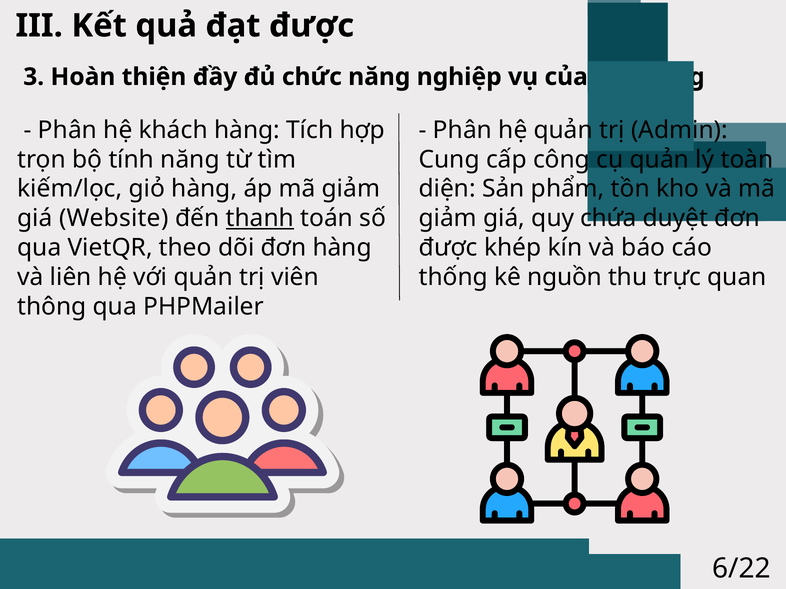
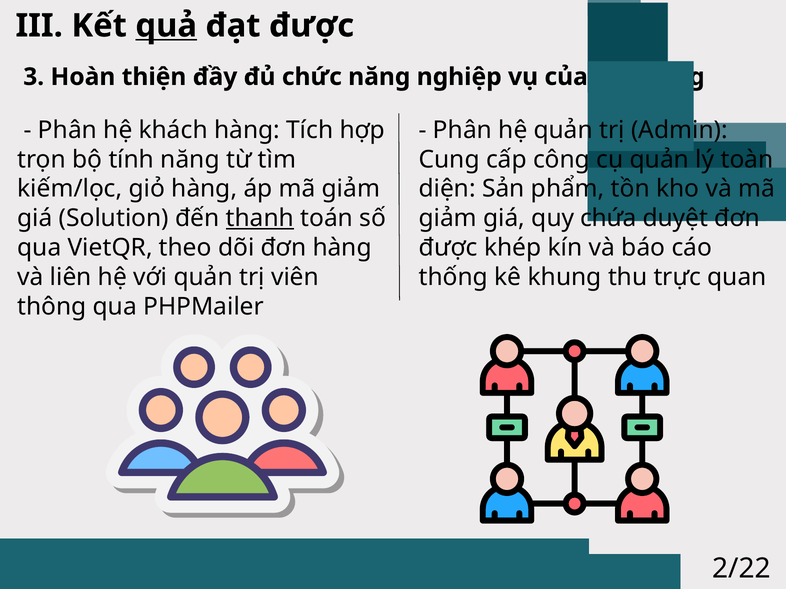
quả underline: none -> present (166, 26)
Website: Website -> Solution (114, 218)
nguồn: nguồn -> khung (565, 277)
6/22: 6/22 -> 2/22 (742, 569)
